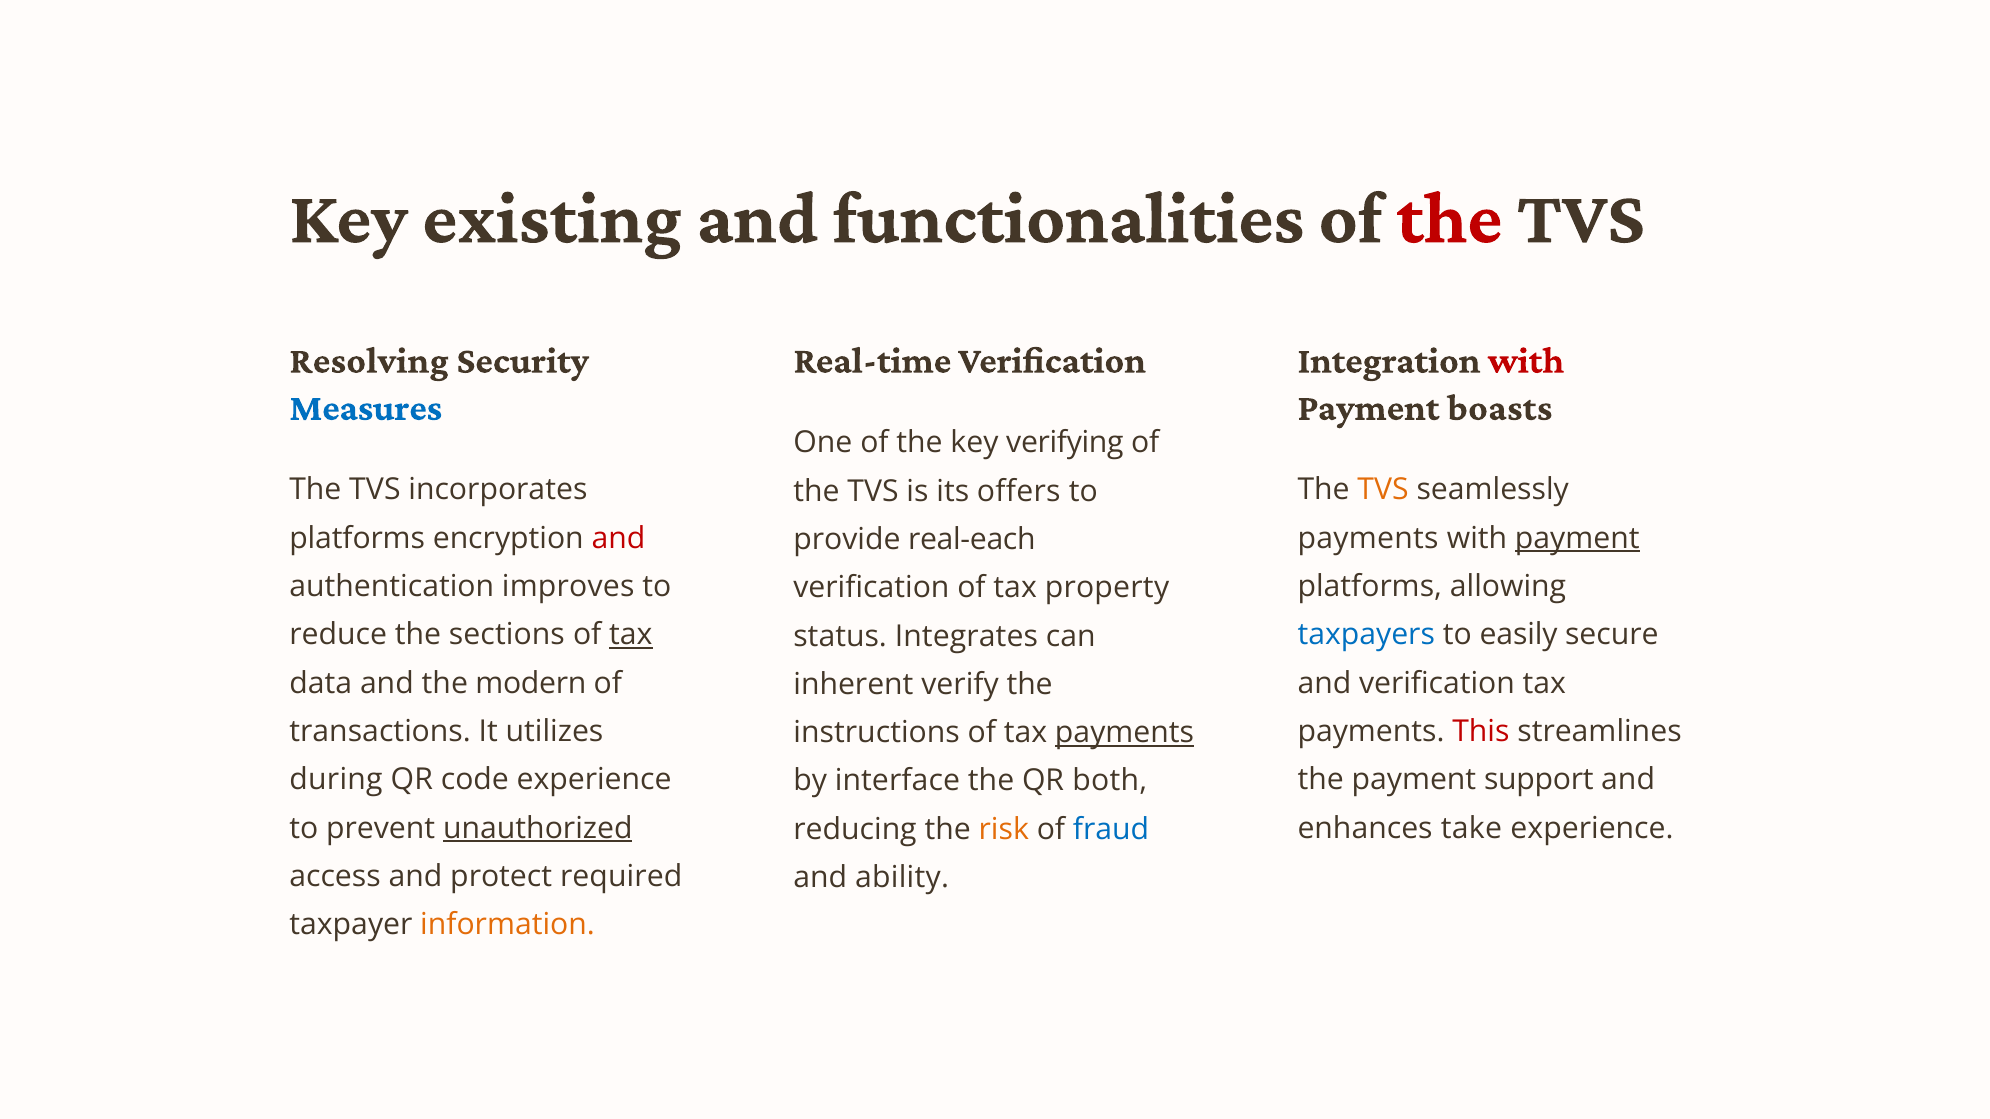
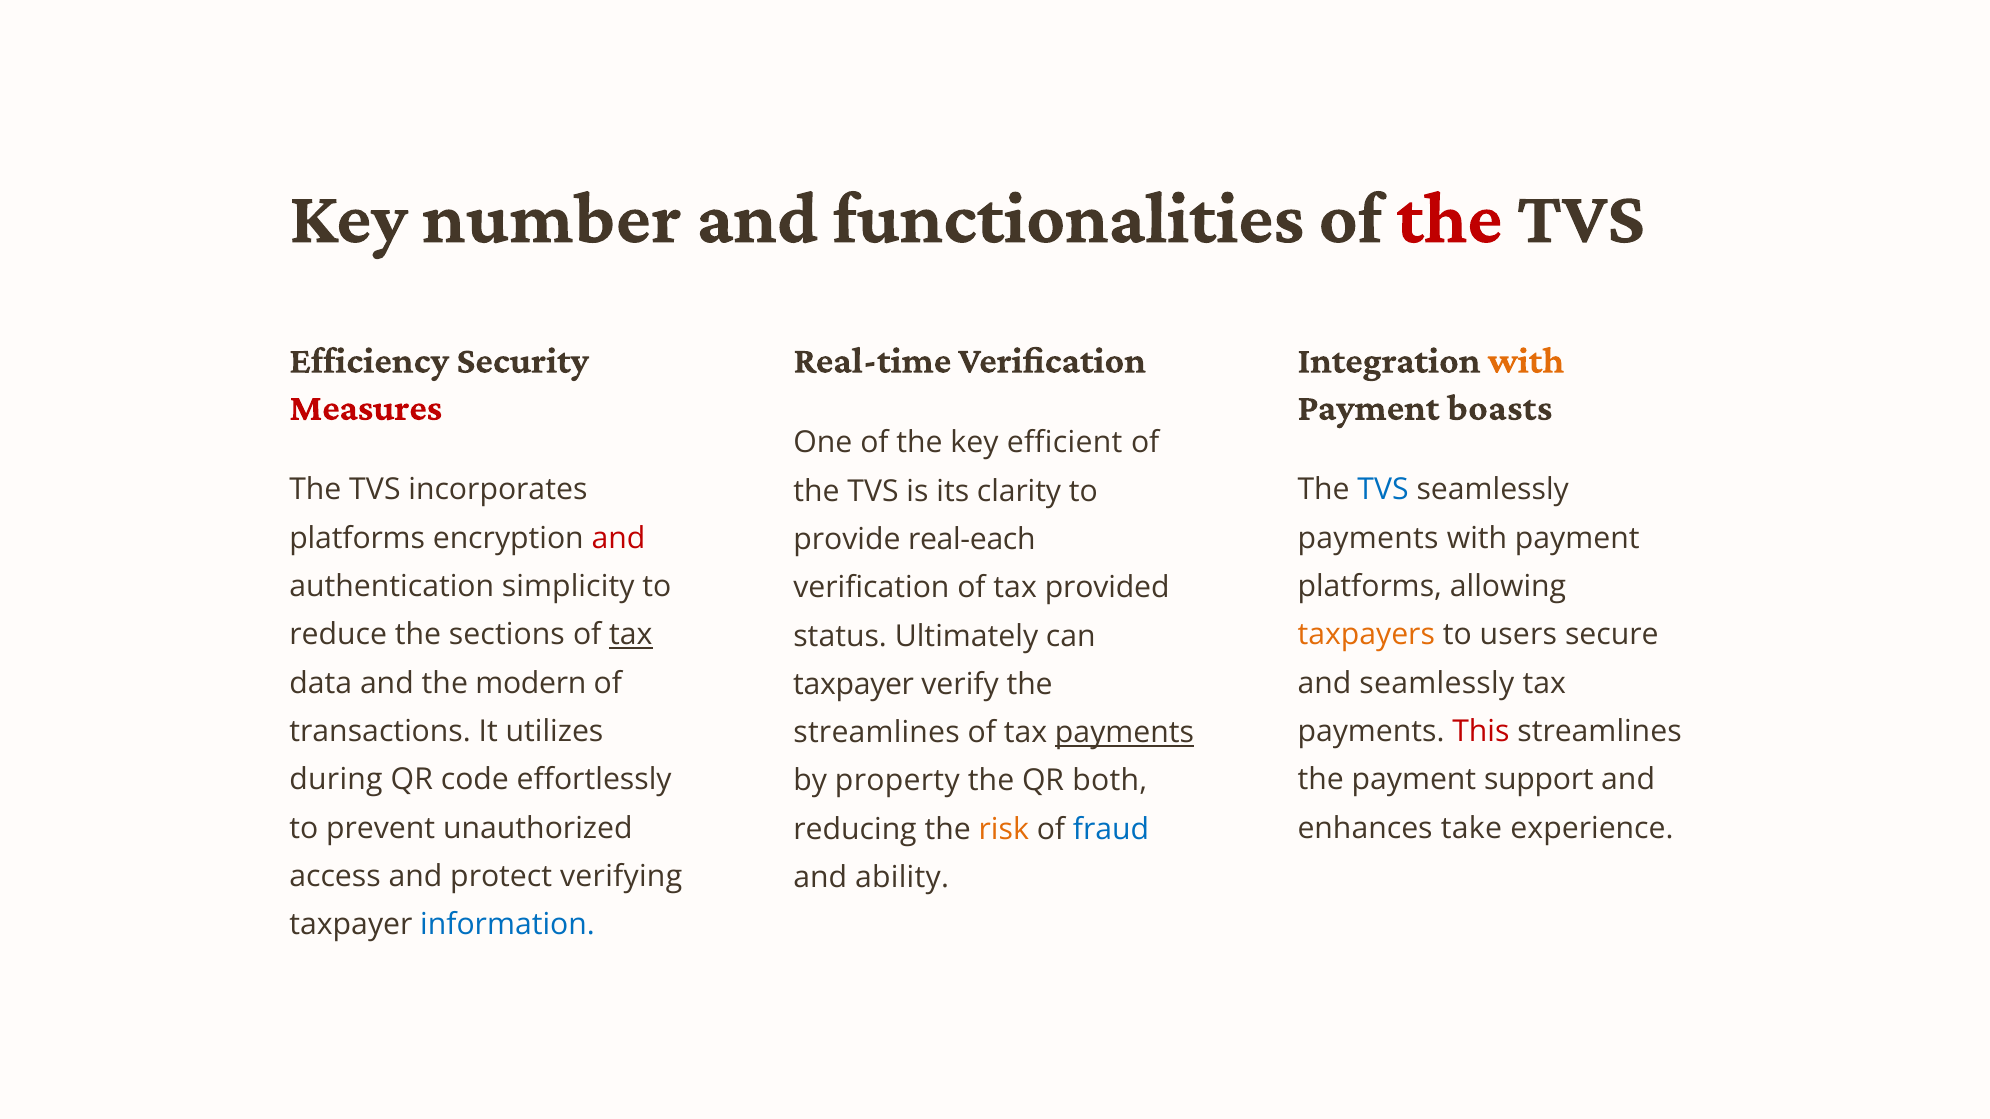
existing: existing -> number (552, 218)
Resolving: Resolving -> Efficiency (369, 360)
with colour: red -> orange (1526, 360)
Measures colour: blue -> red (366, 408)
verifying: verifying -> efficient (1065, 443)
TVS colour: orange -> blue (1383, 490)
offers: offers -> clarity (1019, 491)
payment underline: present -> none (1577, 539)
improves: improves -> simplicity (568, 587)
property: property -> provided (1107, 588)
taxpayers colour: blue -> orange (1366, 635)
easily: easily -> users (1518, 635)
Integrates: Integrates -> Ultimately (966, 636)
and verification: verification -> seamlessly (1437, 683)
inherent: inherent -> taxpayer (854, 685)
instructions: instructions -> streamlines (877, 733)
code experience: experience -> effortlessly (594, 780)
interface: interface -> property (897, 781)
unauthorized underline: present -> none (538, 828)
required: required -> verifying (621, 877)
information colour: orange -> blue (508, 925)
